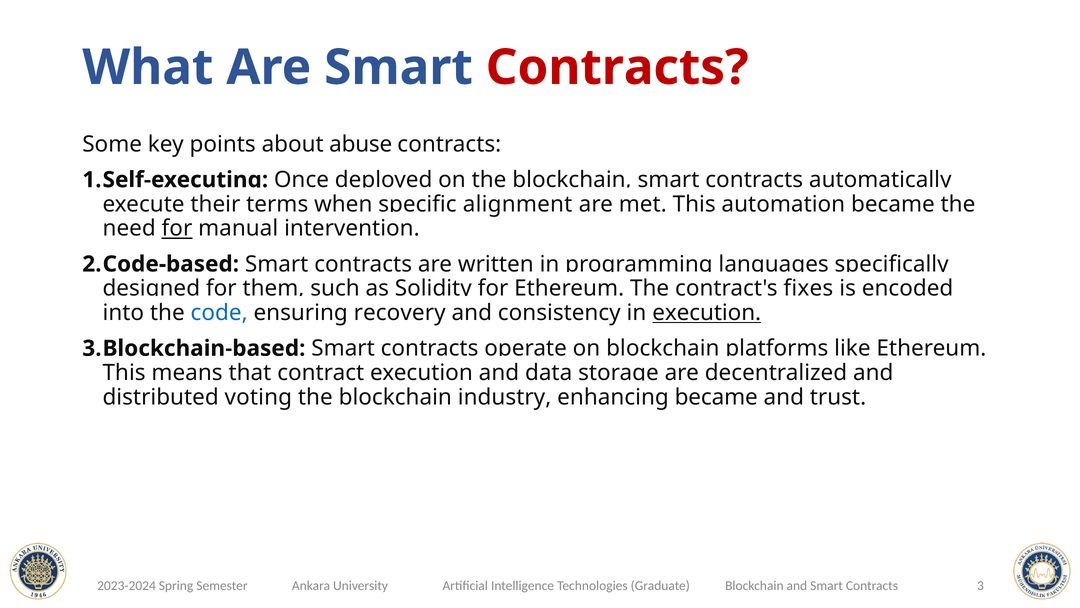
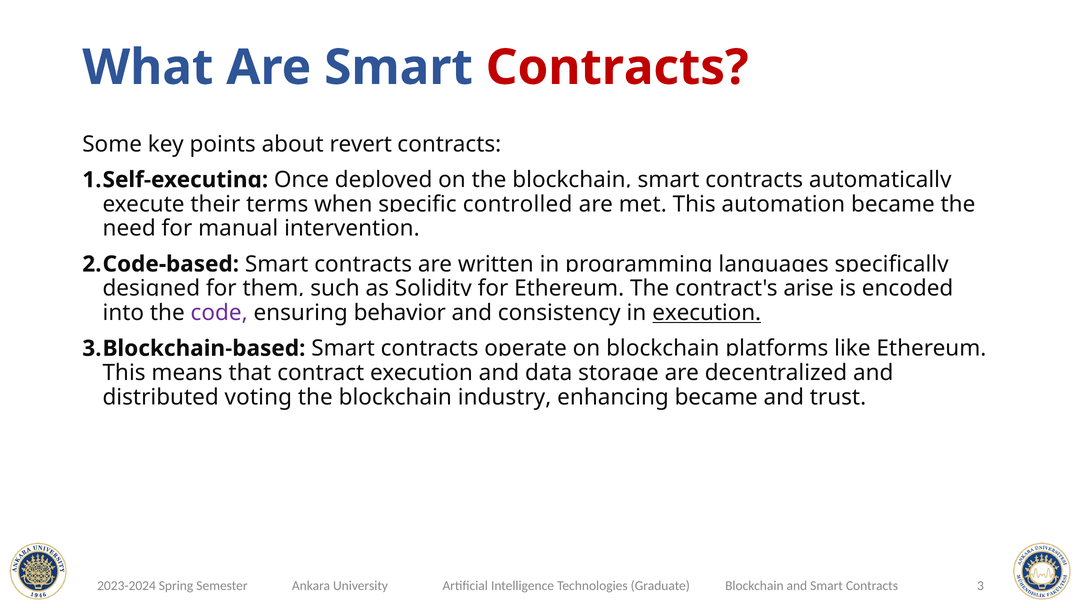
abuse: abuse -> revert (361, 144)
alignment: alignment -> controlled (518, 204)
for underline: present -> none (177, 228)
fixes: fixes -> arise (809, 288)
code colour: blue -> purple (219, 313)
recovery: recovery -> behavior (400, 313)
